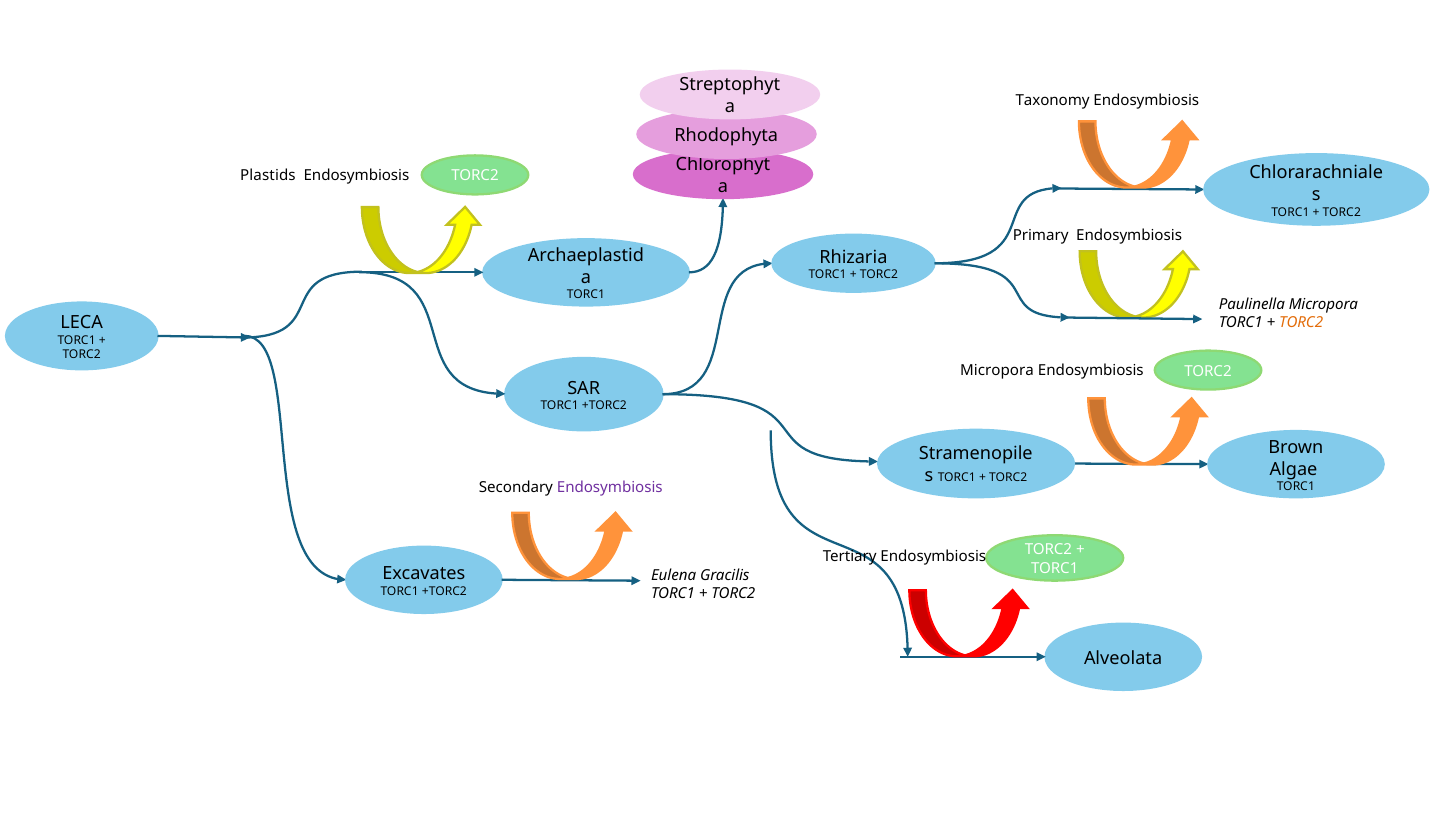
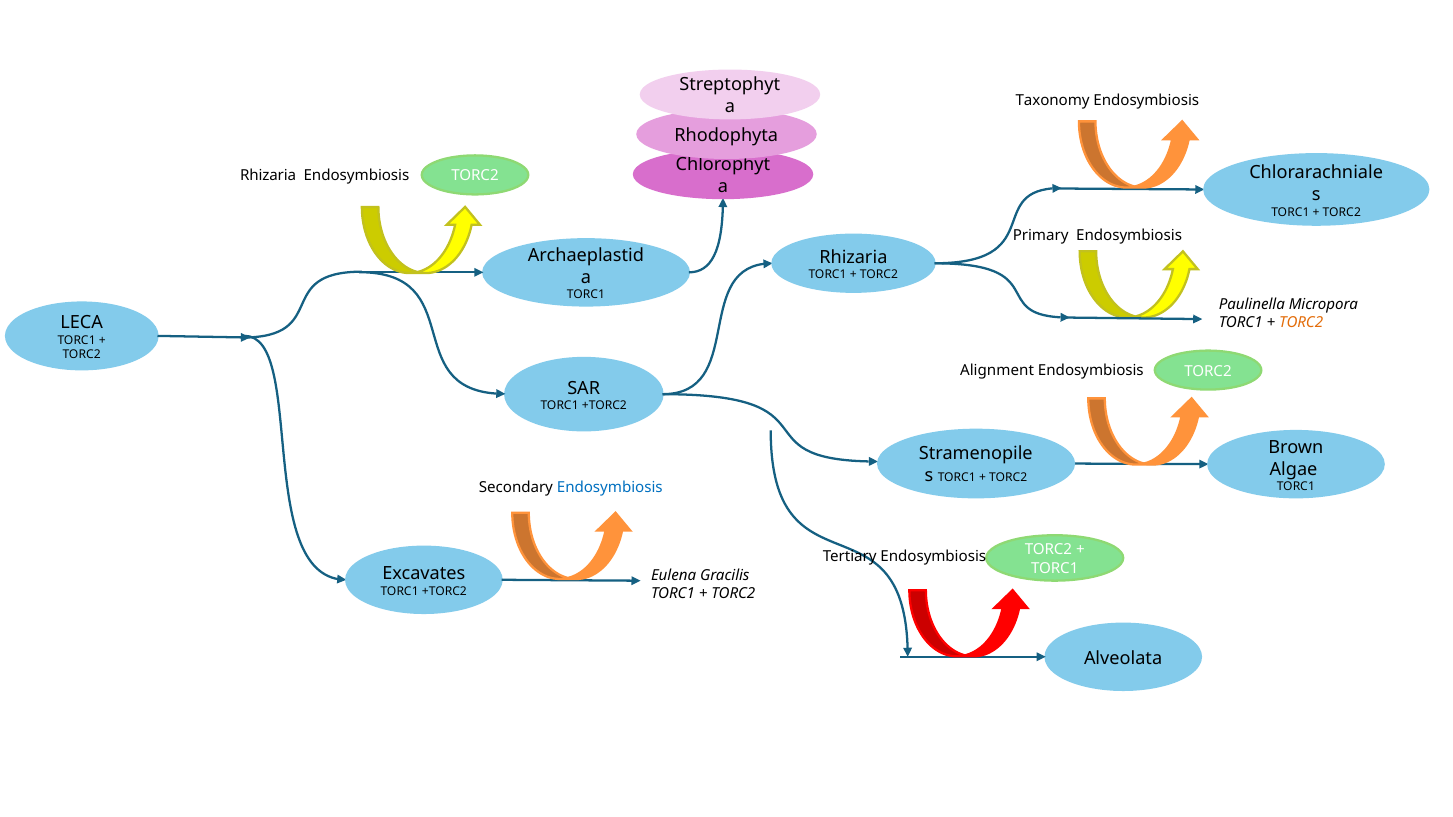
Plastids: Plastids -> Rhizaria (268, 176)
Micropora: Micropora -> Alignment (997, 371)
Endosymbiosis colour: purple -> blue (610, 487)
